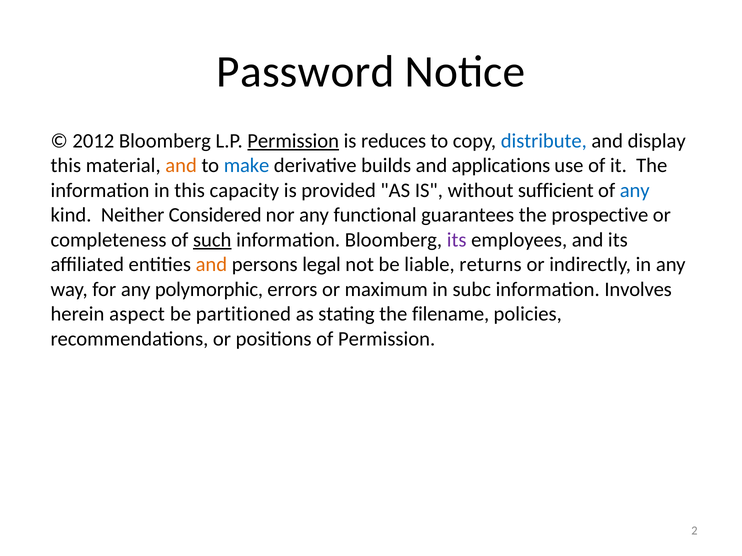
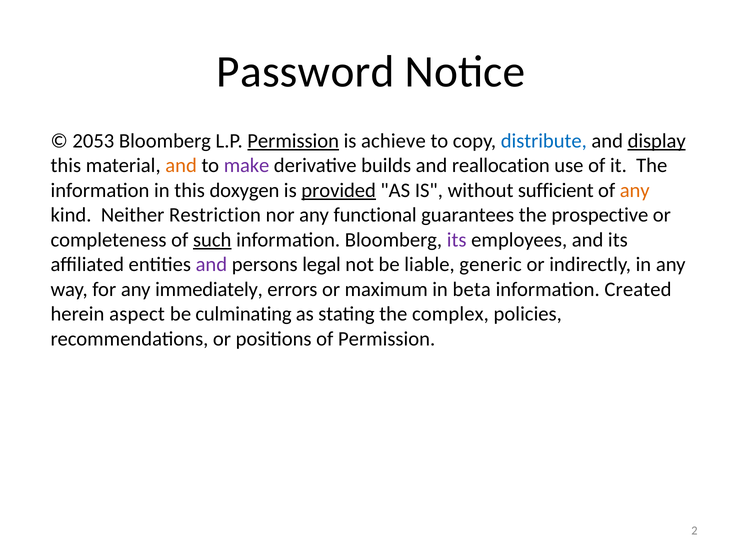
2012: 2012 -> 2053 (93, 141)
reduces: reduces -> achieve (393, 141)
display underline: none -> present (657, 141)
make colour: blue -> purple (247, 166)
applications: applications -> reallocation (501, 166)
capacity: capacity -> doxygen (244, 191)
provided underline: none -> present (339, 191)
any colour: blue -> orange (635, 191)
Considered: Considered -> Restriction (215, 215)
and colour: orange -> purple (211, 265)
returns: returns -> generic (491, 265)
polymorphic: polymorphic -> immediately (209, 290)
subc: subc -> beta (472, 290)
Involves: Involves -> Created (638, 290)
partitioned: partitioned -> culminating (244, 314)
filename: filename -> complex (450, 314)
